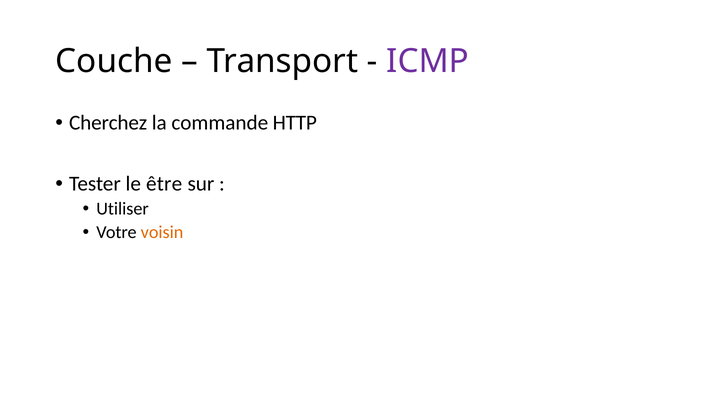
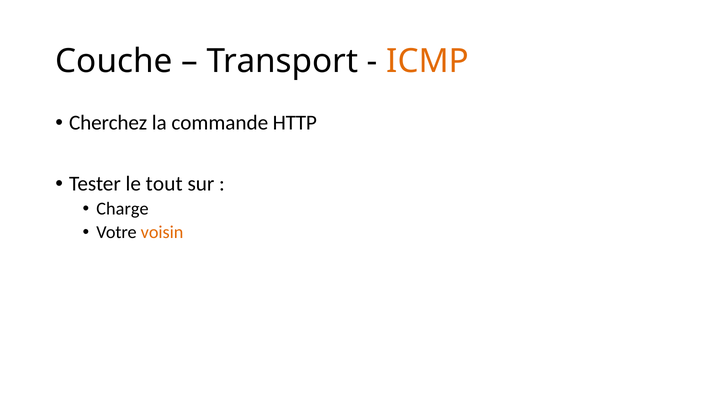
ICMP colour: purple -> orange (428, 61)
être: être -> tout (164, 184)
Utiliser: Utiliser -> Charge (122, 209)
